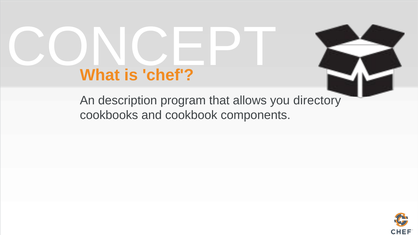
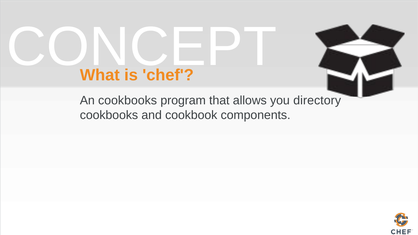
An description: description -> cookbooks (128, 101)
